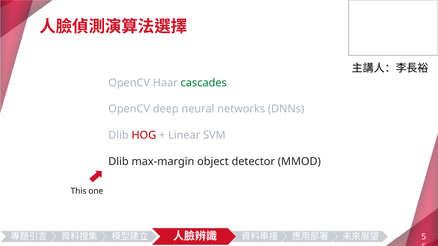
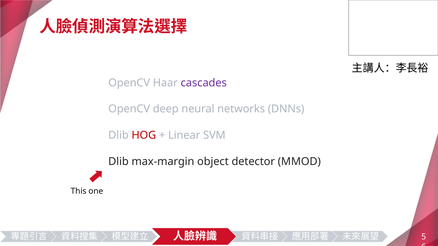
cascades colour: green -> purple (204, 83)
